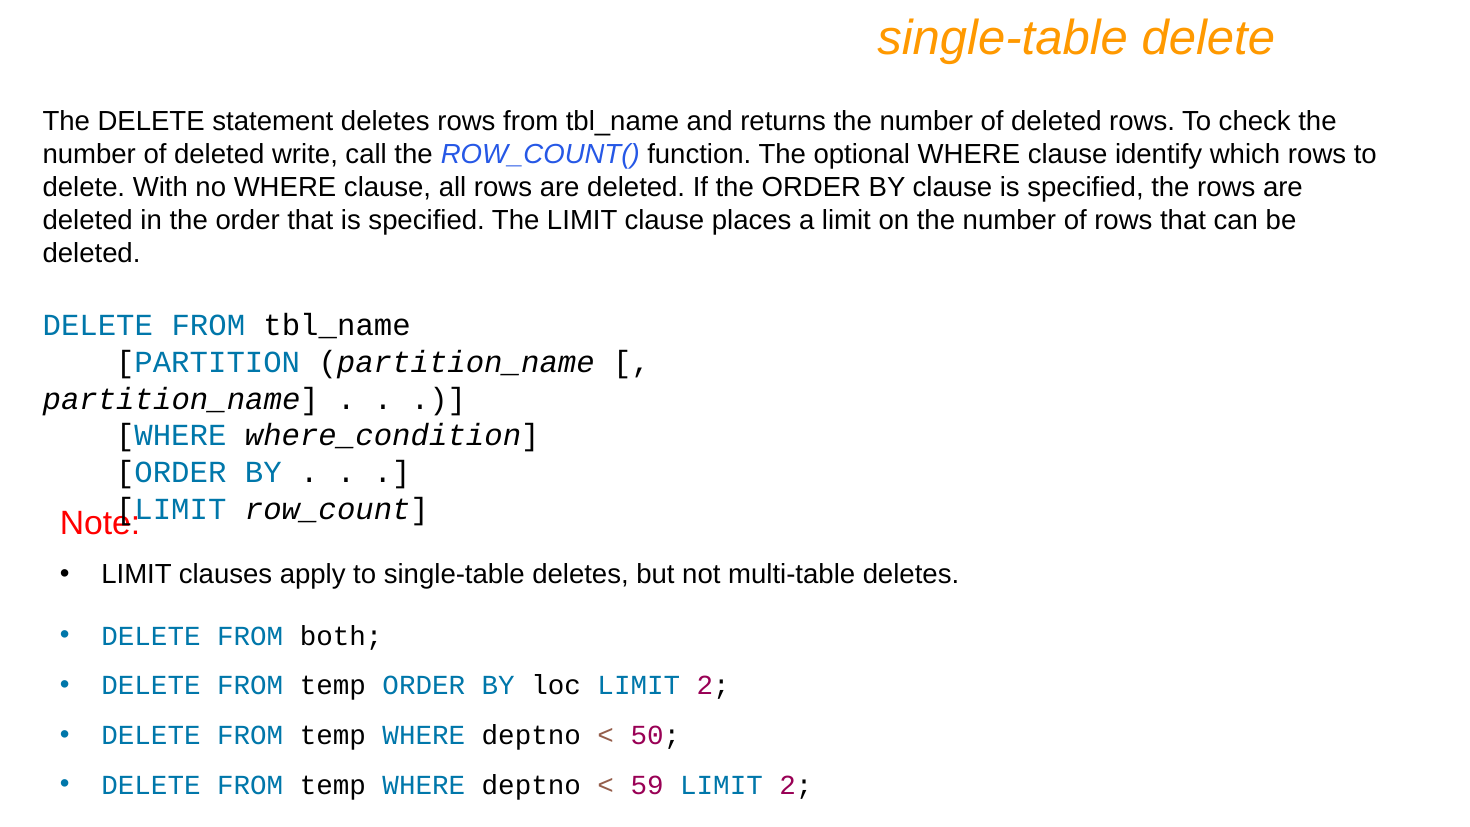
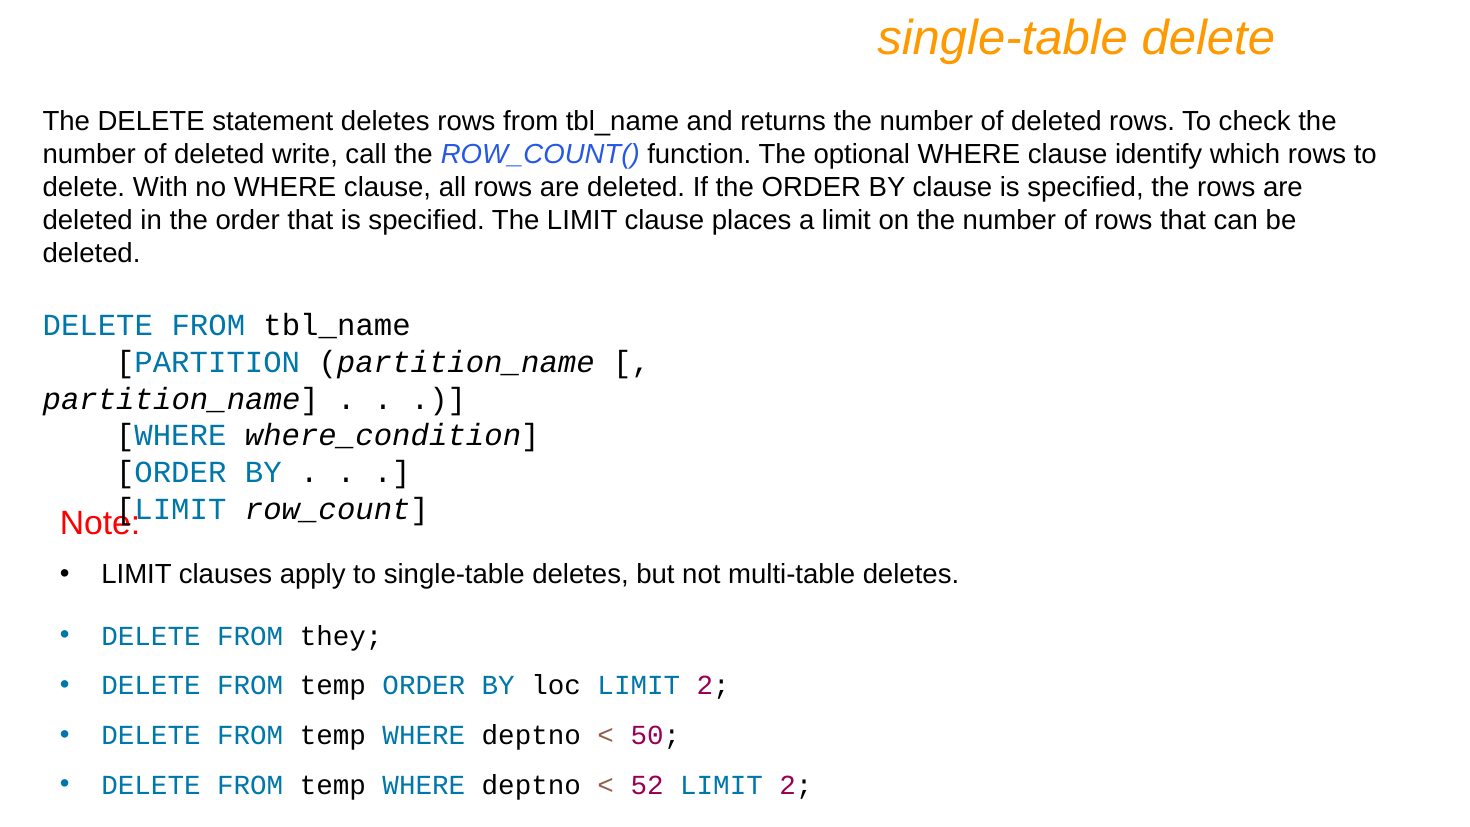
both: both -> they (341, 636)
59: 59 -> 52 (647, 785)
